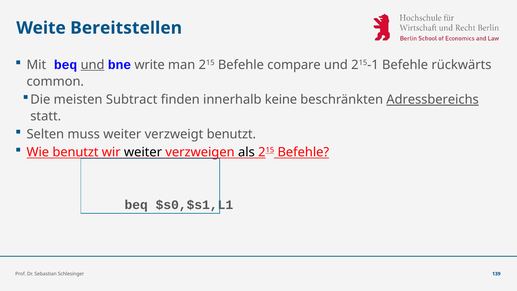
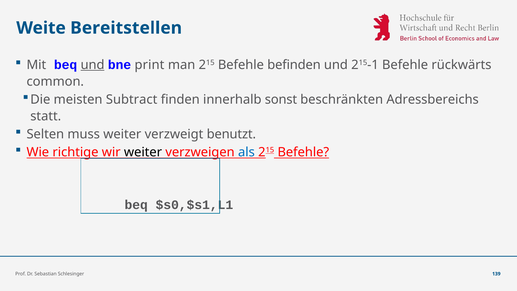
write: write -> print (149, 65)
compare: compare -> befinden (294, 65)
keine: keine -> sonst (281, 100)
Adressbereichs underline: present -> none (433, 100)
Wie benutzt: benutzt -> richtige (75, 152)
als colour: black -> blue (246, 152)
